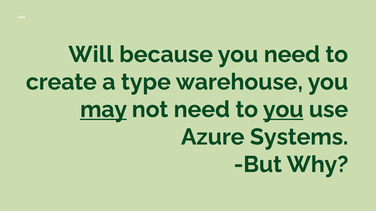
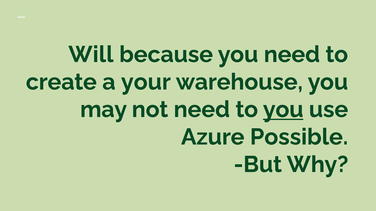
type: type -> your (146, 82)
may underline: present -> none (104, 110)
Systems: Systems -> Possible (299, 137)
